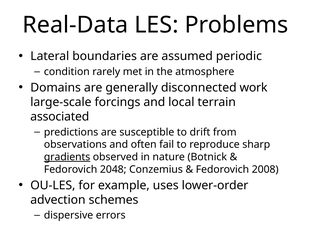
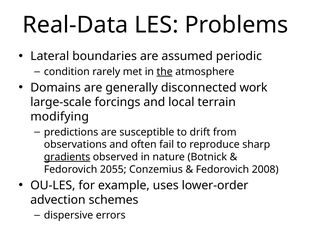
the underline: none -> present (165, 72)
associated: associated -> modifying (60, 117)
2048: 2048 -> 2055 (113, 170)
